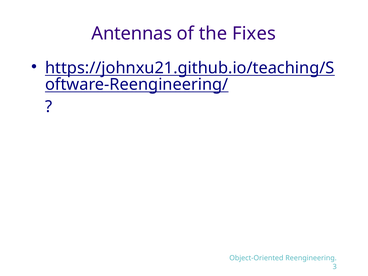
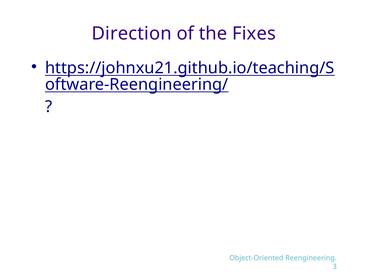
Antennas: Antennas -> Direction (132, 33)
